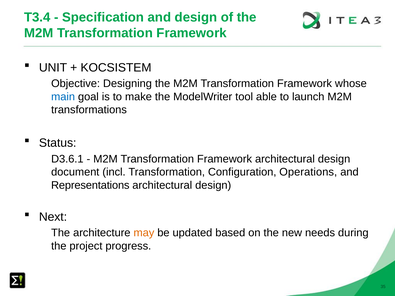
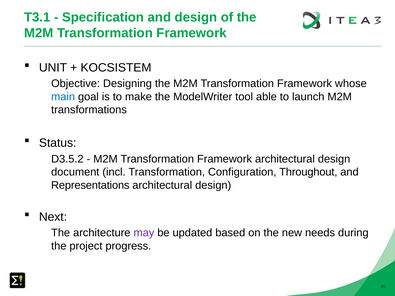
T3.4: T3.4 -> T3.1 (37, 17)
D3.6.1: D3.6.1 -> D3.5.2 (67, 159)
Operations: Operations -> Throughout (308, 172)
may colour: orange -> purple (144, 233)
